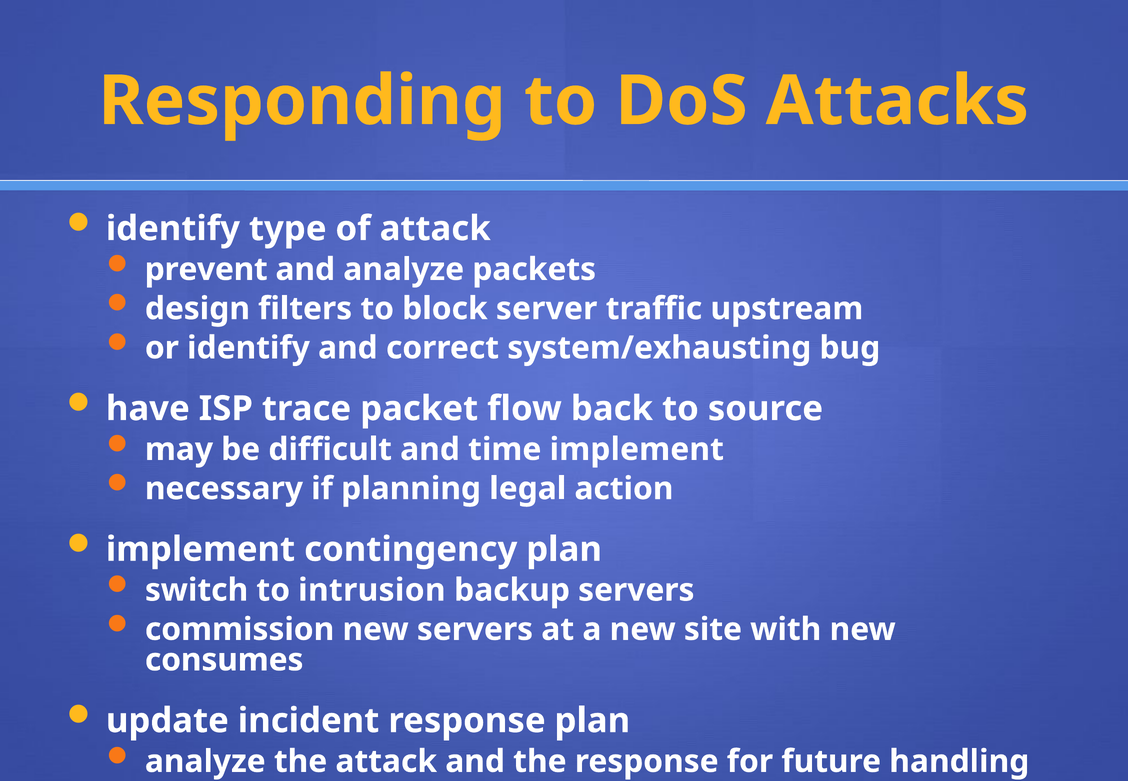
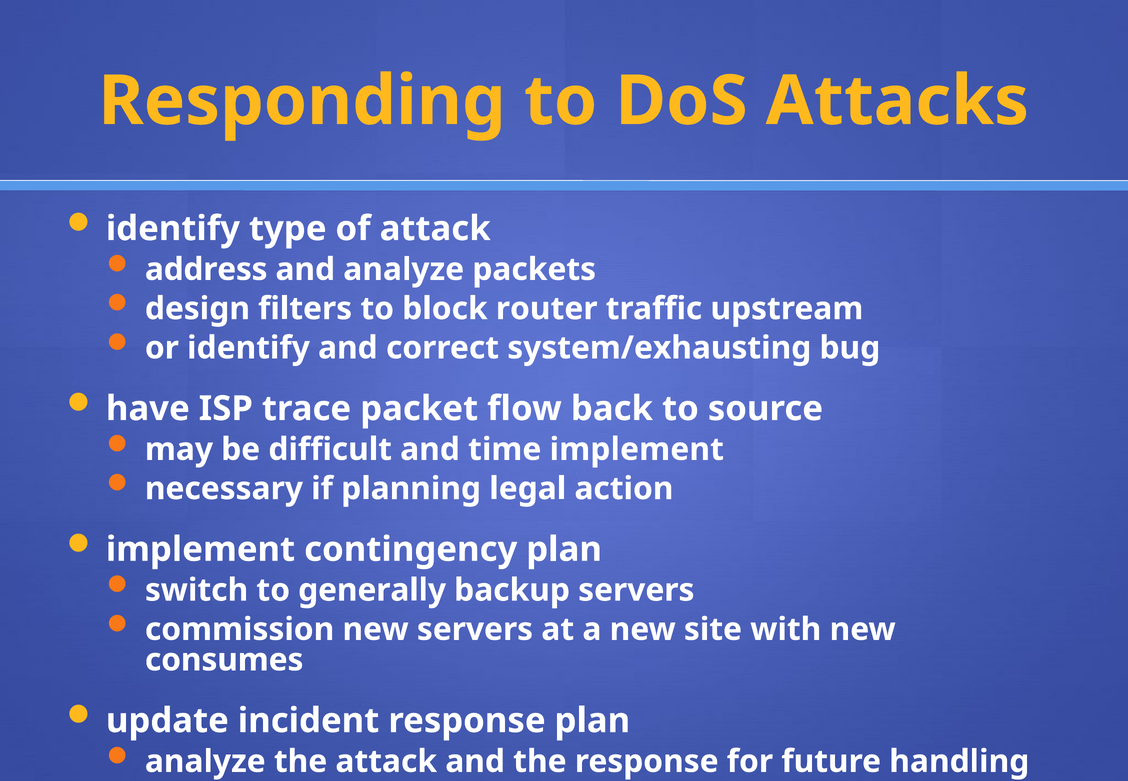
prevent: prevent -> address (206, 269)
server: server -> router (547, 309)
intrusion: intrusion -> generally (372, 590)
